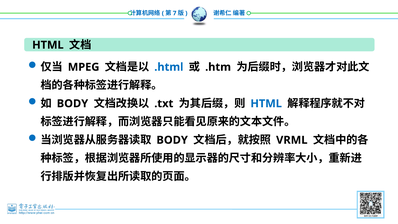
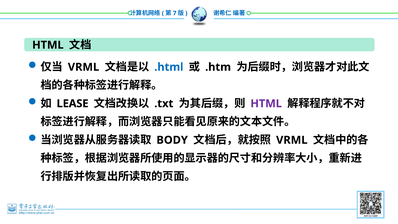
MPEG: MPEG -> VRML (84, 67)
BODY: BODY -> LEASE (73, 104)
HTML colour: blue -> purple (266, 104)
